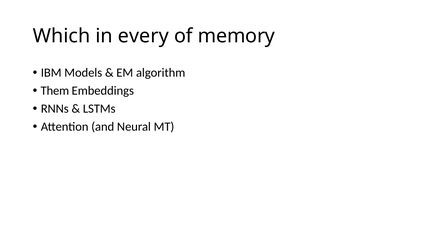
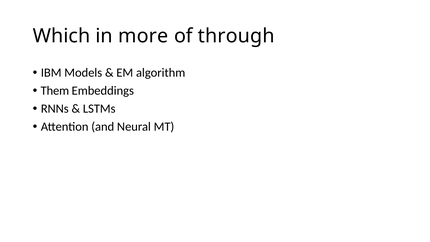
every: every -> more (143, 36)
memory: memory -> through (236, 36)
